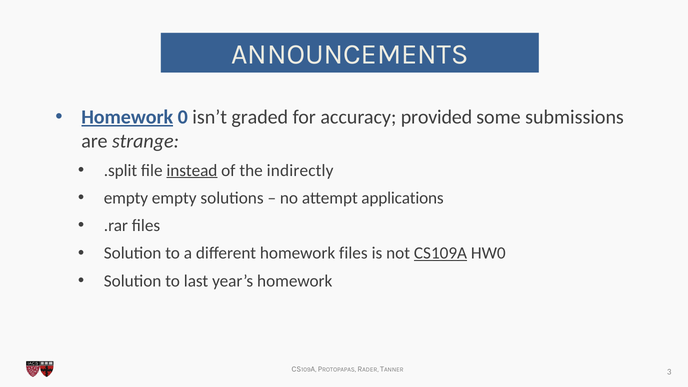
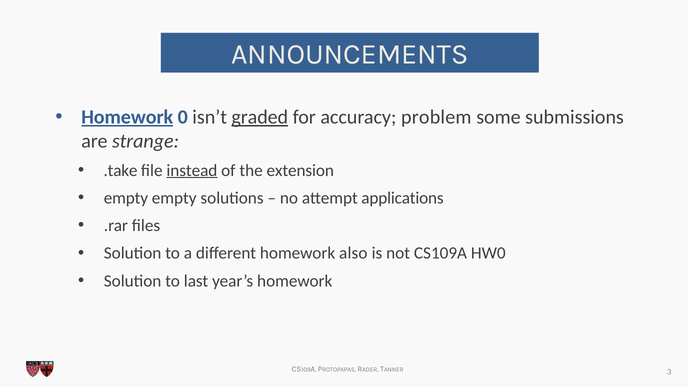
graded underline: none -> present (260, 117)
provided: provided -> problem (436, 117)
.split: .split -> .take (121, 170)
indirectly: indirectly -> extension (300, 170)
homework files: files -> also (353, 253)
CS109A underline: present -> none (441, 253)
